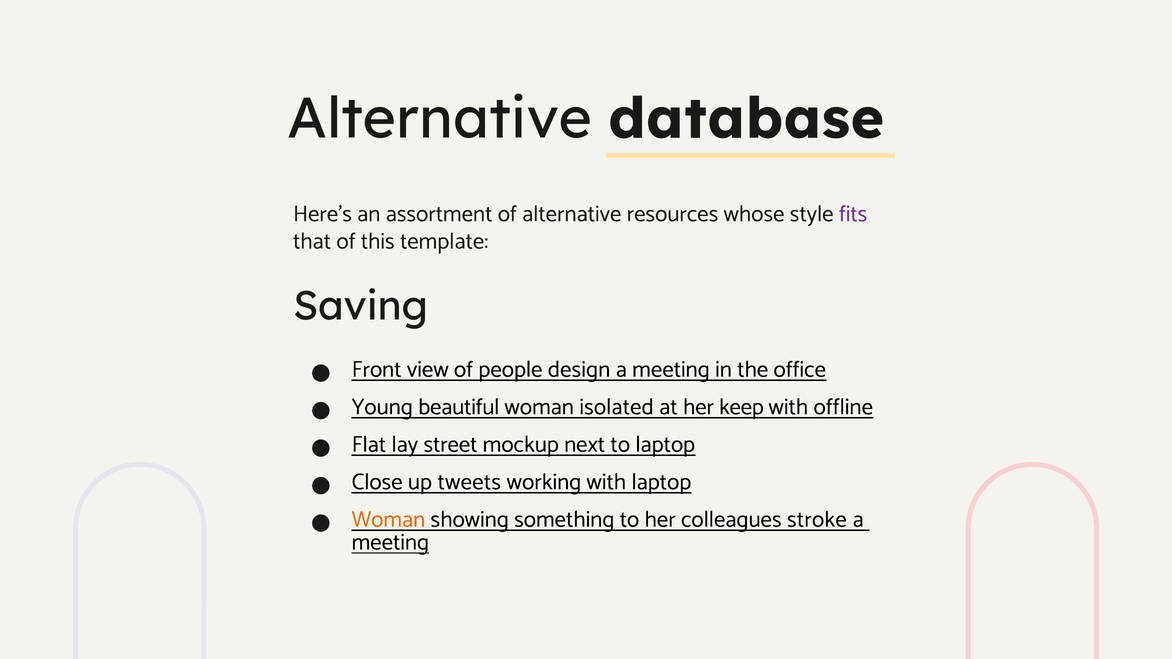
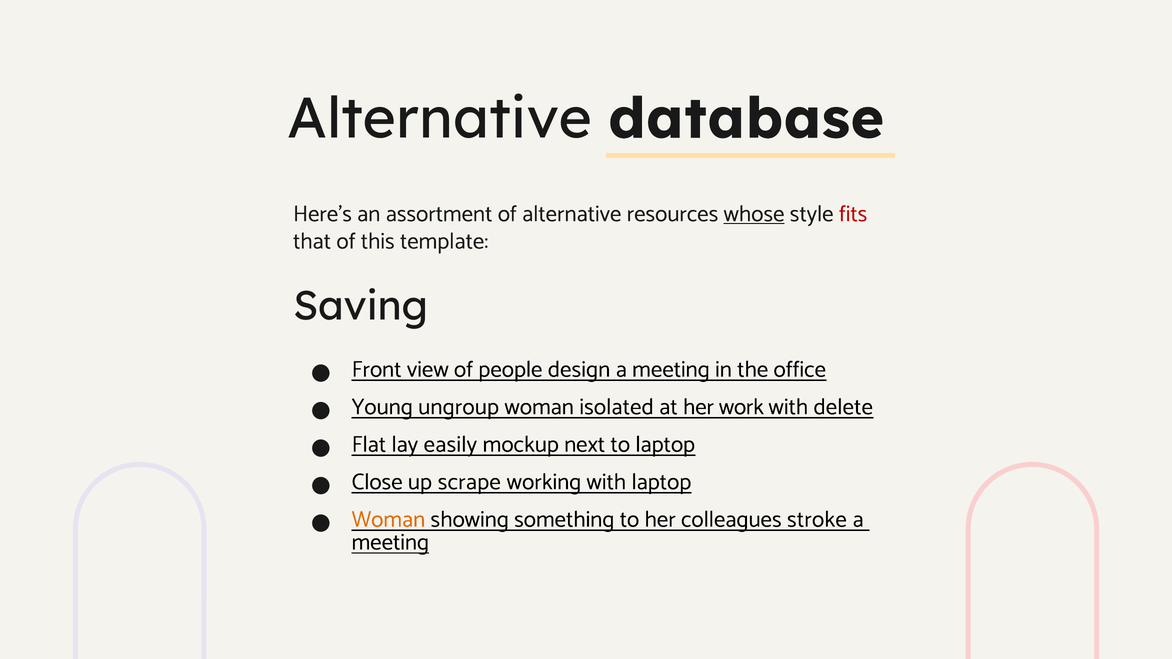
whose underline: none -> present (754, 214)
fits colour: purple -> red (853, 214)
beautiful: beautiful -> ungroup (459, 407)
keep: keep -> work (741, 407)
offline: offline -> delete (843, 407)
street: street -> easily (450, 444)
tweets: tweets -> scrape (469, 482)
